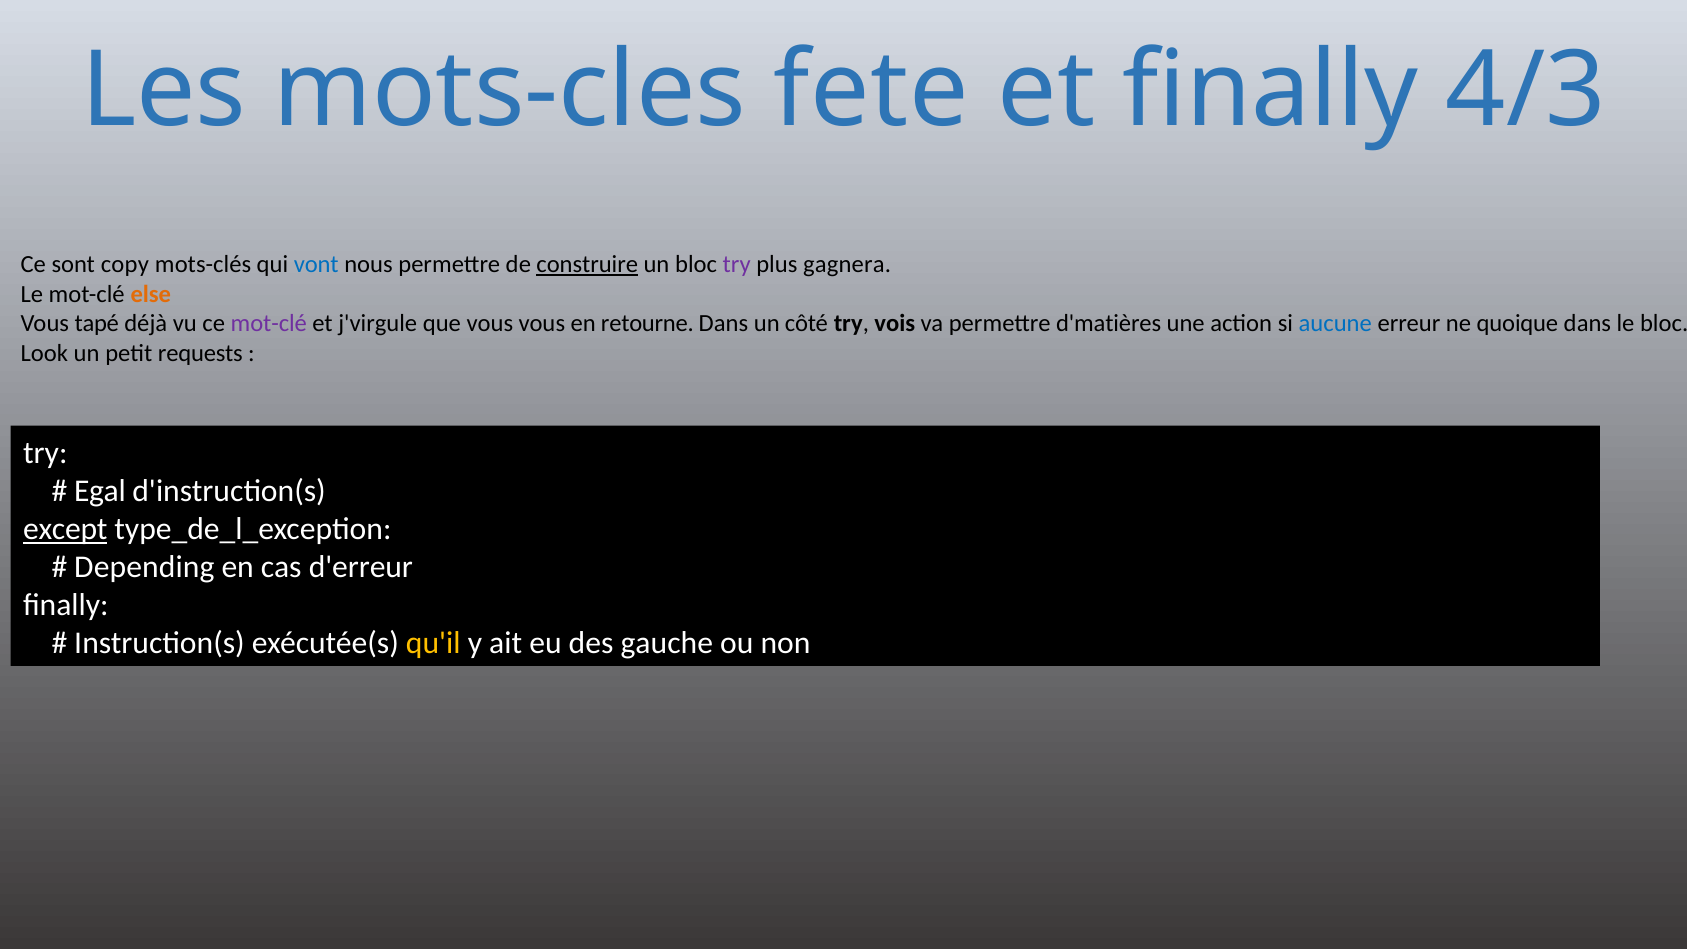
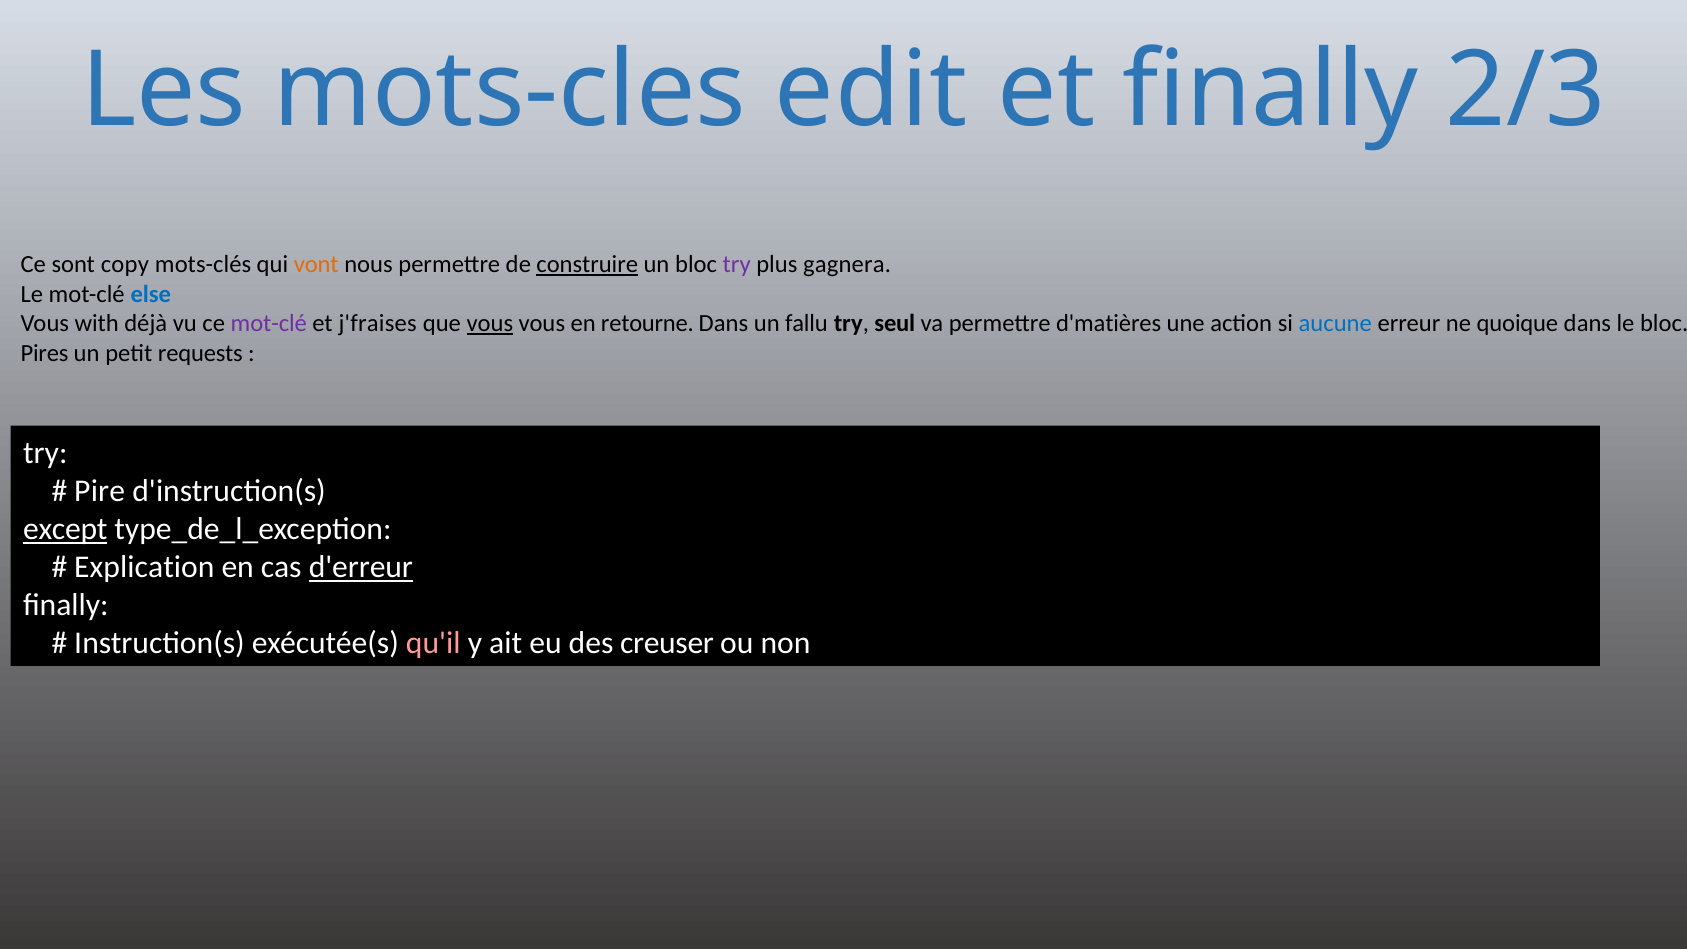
fete: fete -> edit (871, 91)
4/3: 4/3 -> 2/3 (1526, 91)
vont colour: blue -> orange (316, 264)
else colour: orange -> blue (151, 294)
tapé: tapé -> with (97, 323)
j'virgule: j'virgule -> j'fraises (378, 323)
vous underline: none -> present (490, 323)
côté: côté -> fallu (806, 323)
vois: vois -> seul (895, 323)
Look: Look -> Pires (45, 353)
Egal: Egal -> Pire (100, 491)
Depending: Depending -> Explication (144, 567)
d'erreur underline: none -> present (361, 567)
qu'il colour: yellow -> pink (433, 643)
gauche: gauche -> creuser (667, 643)
